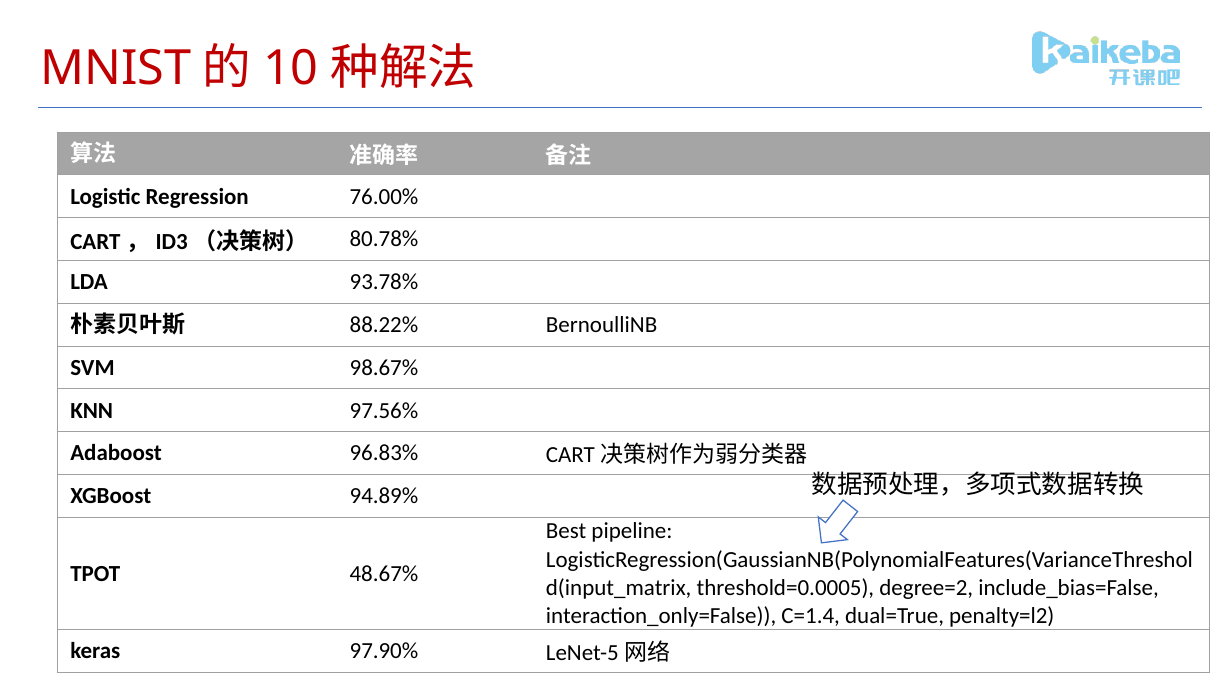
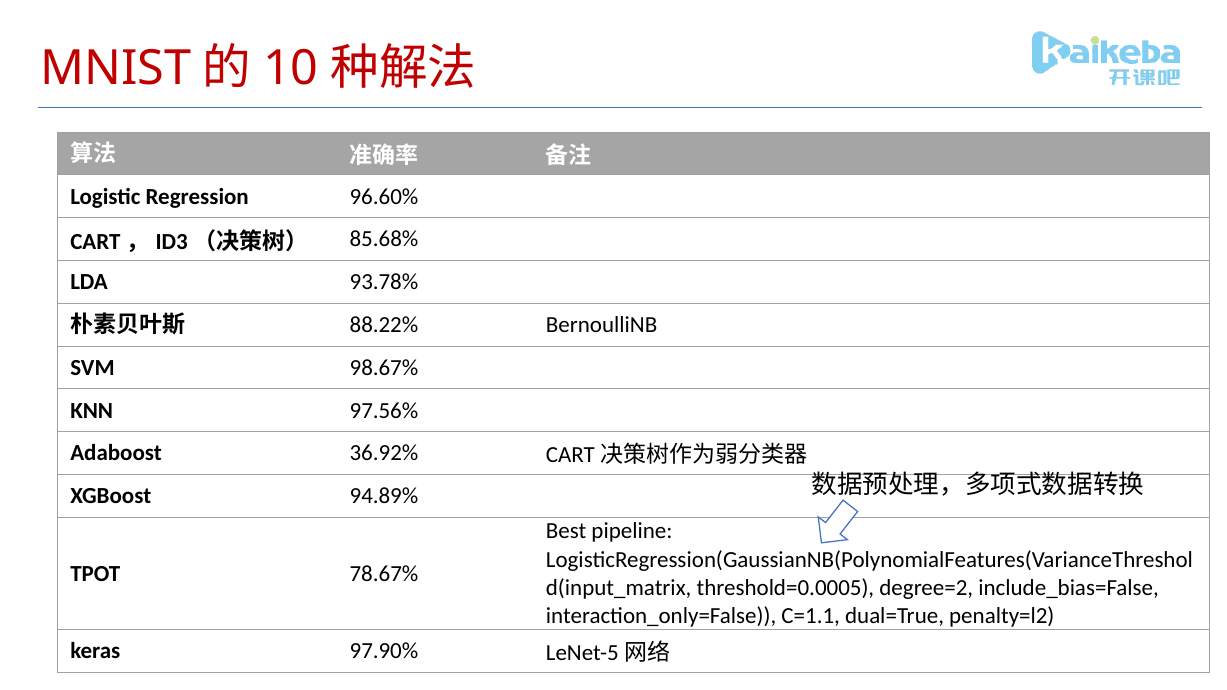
76.00%: 76.00% -> 96.60% (384, 197)
80.78%: 80.78% -> 85.68% (384, 239)
96.83%: 96.83% -> 36.92% (384, 453)
48.67%: 48.67% -> 78.67% (384, 574)
C=1.4: C=1.4 -> C=1.1 (811, 616)
